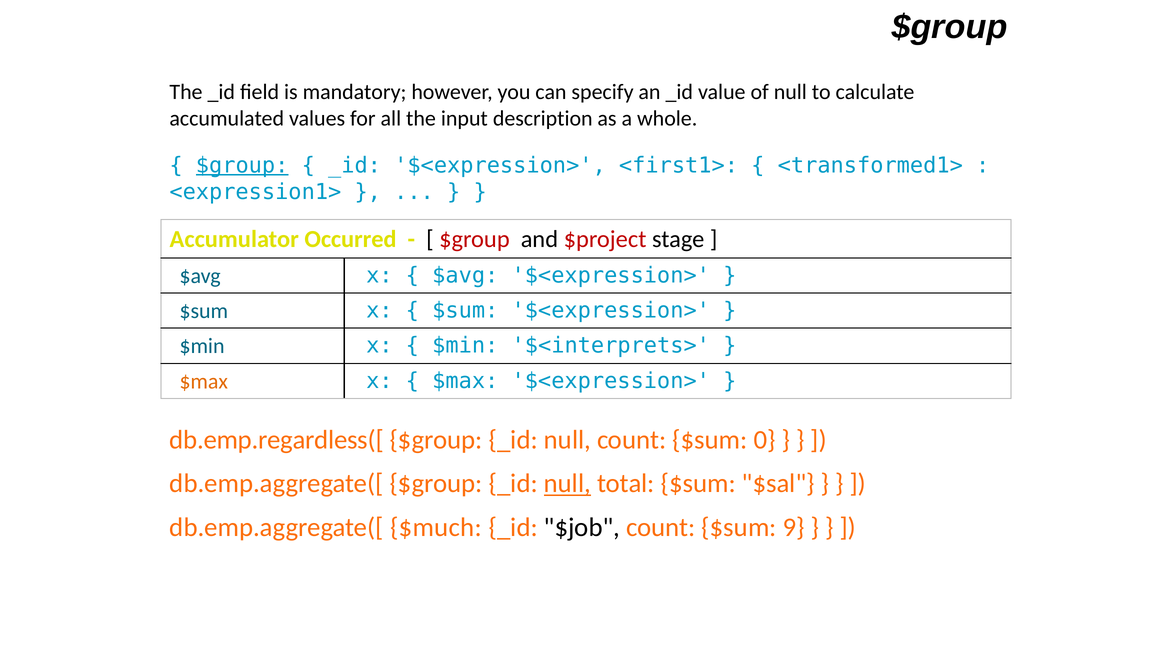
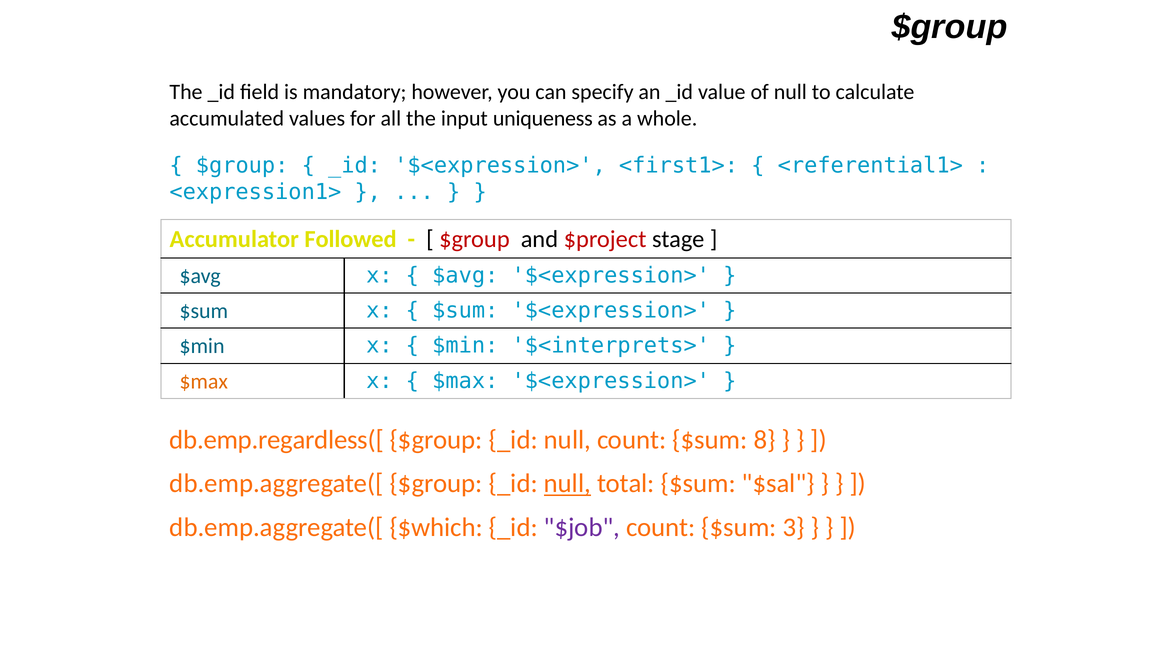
description: description -> uniqueness (543, 119)
$group underline: present -> none (242, 166)
<transformed1>: <transformed1> -> <referential1> (870, 166)
Occurred: Occurred -> Followed (351, 239)
0: 0 -> 8 (765, 440)
$much: $much -> $which (436, 528)
$job colour: black -> purple (582, 528)
9: 9 -> 3 (794, 528)
